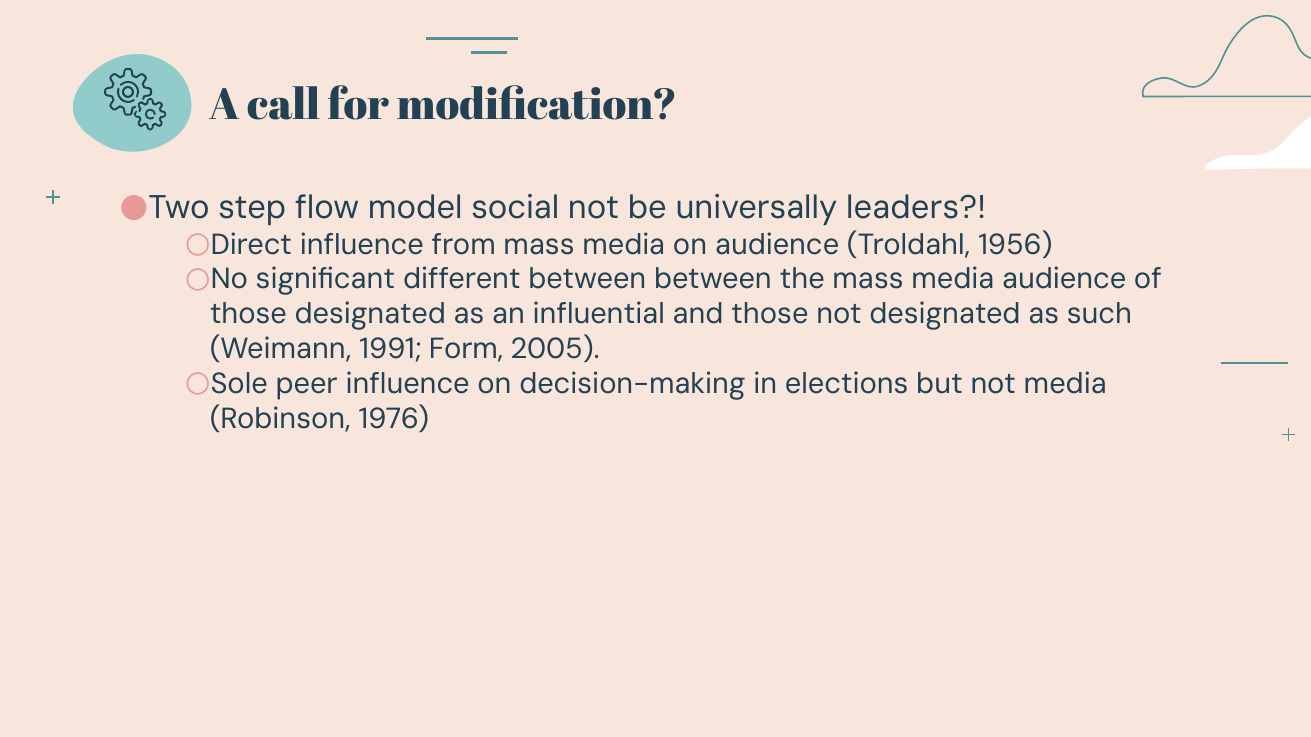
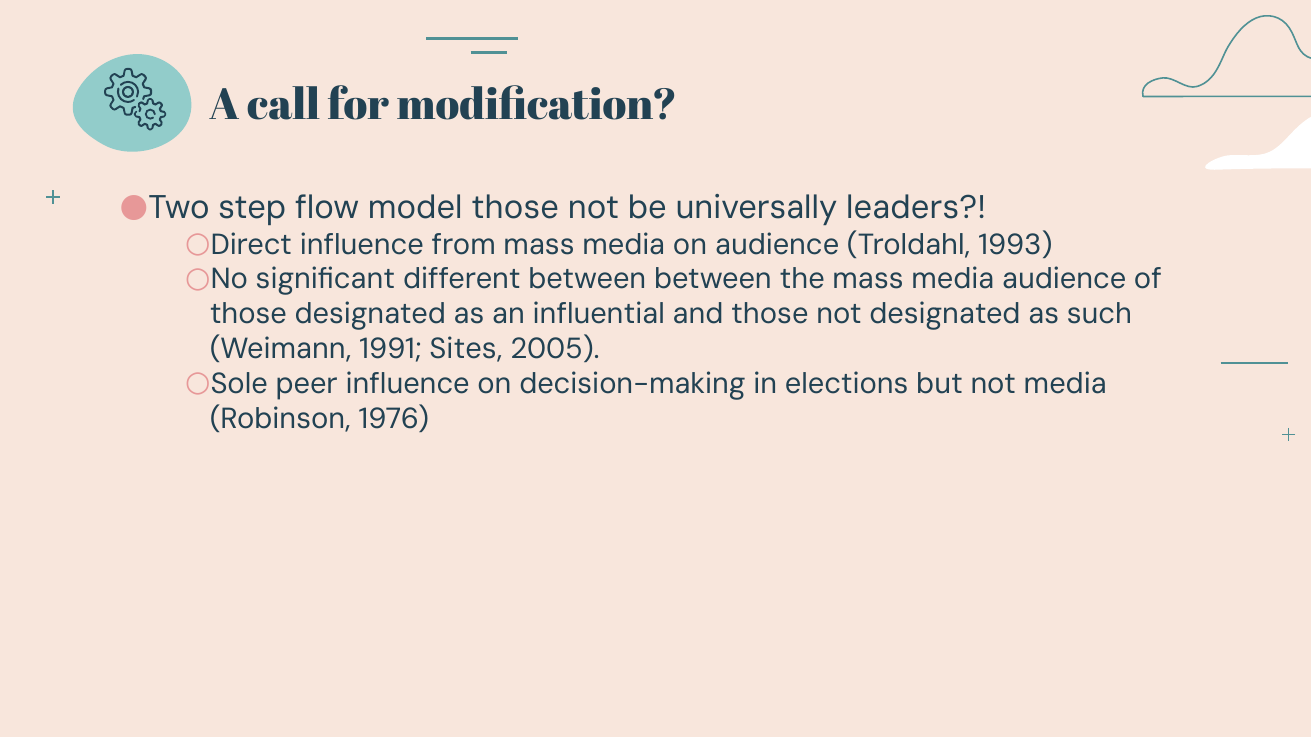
model social: social -> those (515, 208)
1956: 1956 -> 1993 (1015, 245)
Form: Form -> Sites (466, 349)
